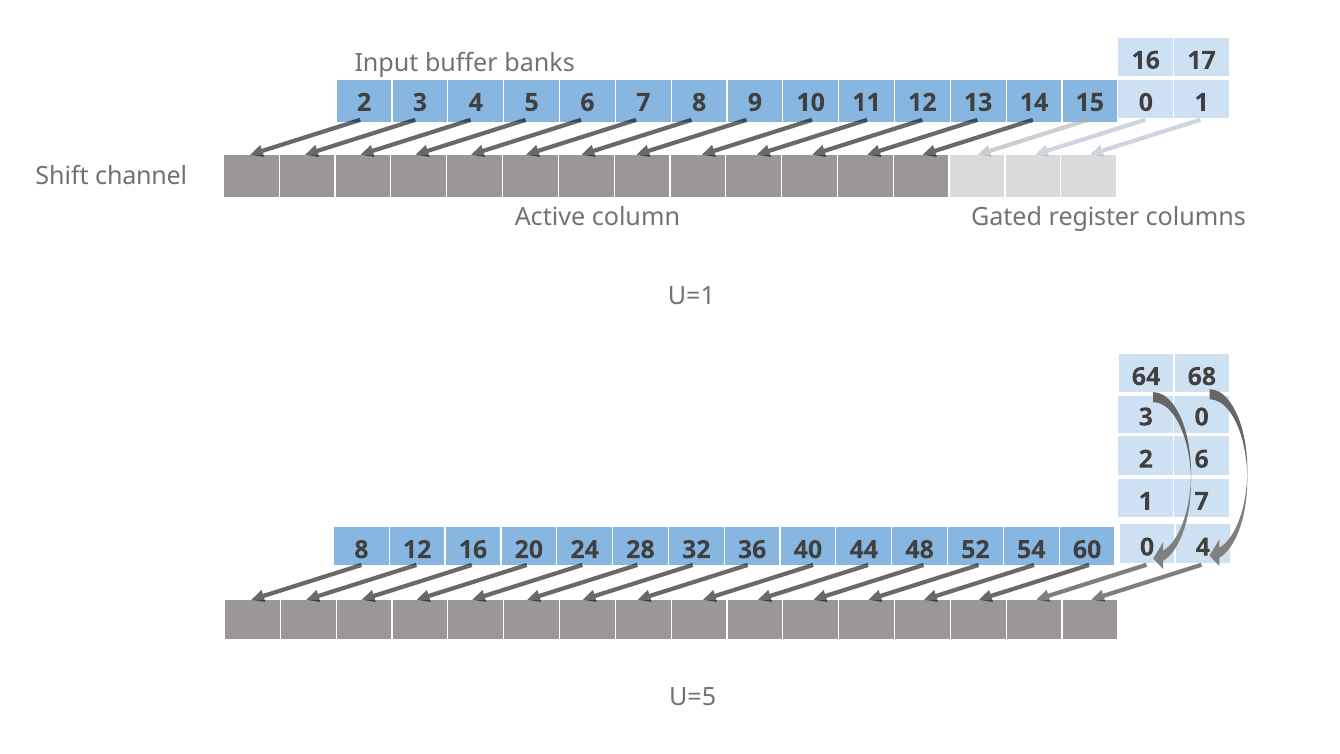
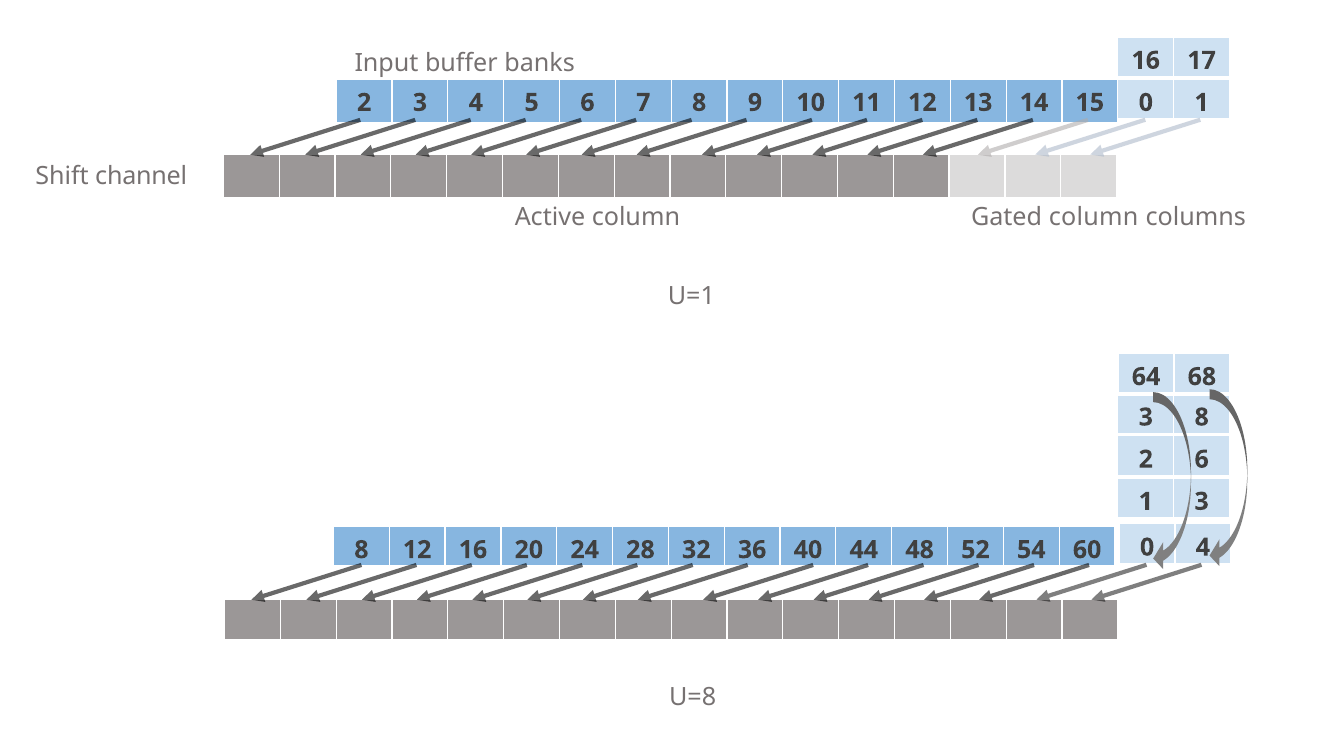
Gated register: register -> column (1094, 217)
3 0: 0 -> 8 (1202, 417)
1 7: 7 -> 3 (1202, 501)
U=5: U=5 -> U=8 (693, 697)
